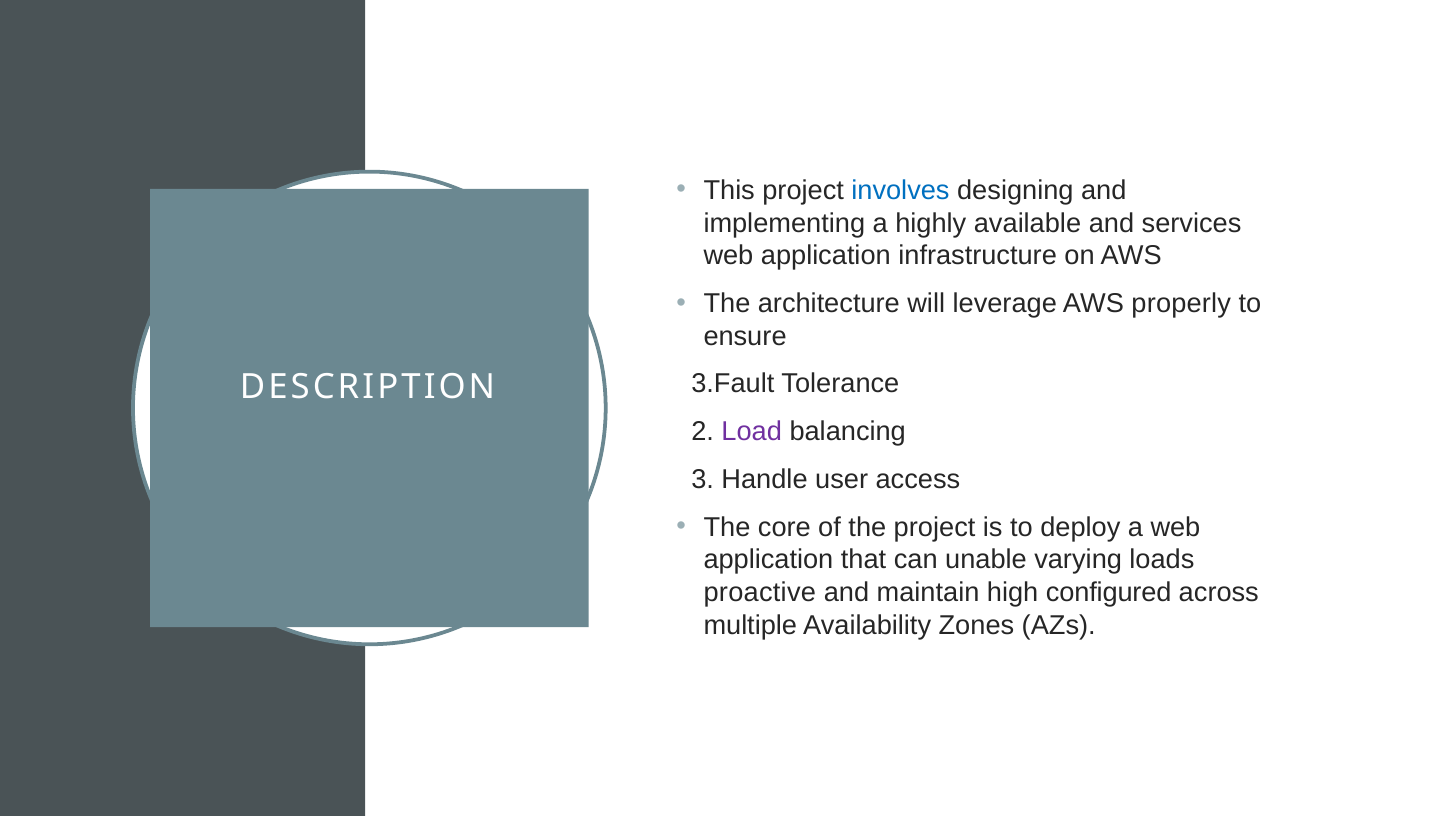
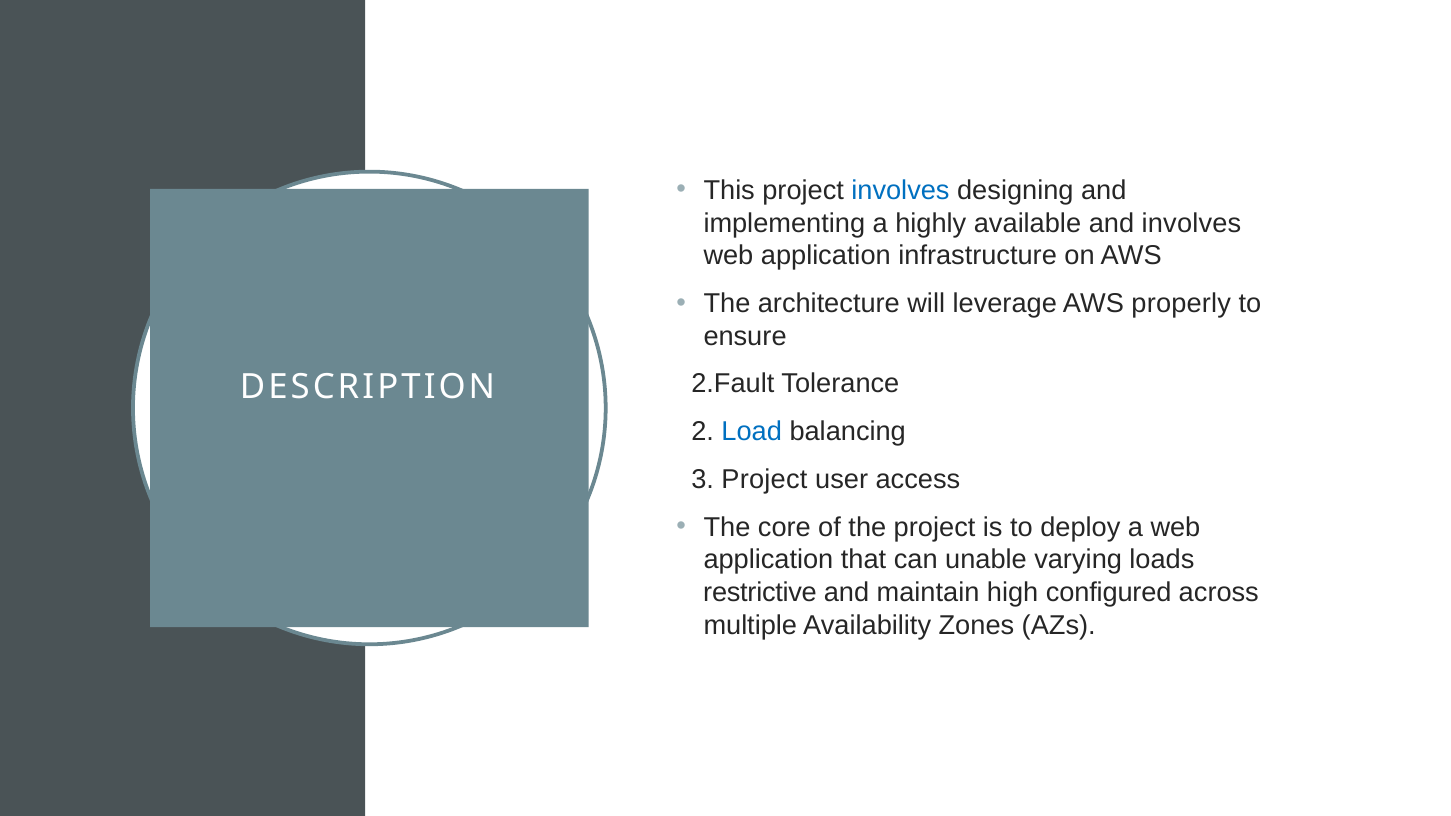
and services: services -> involves (1191, 223)
3.Fault: 3.Fault -> 2.Fault (733, 384)
Load colour: purple -> blue (752, 432)
3 Handle: Handle -> Project (764, 480)
proactive: proactive -> restrictive (760, 593)
